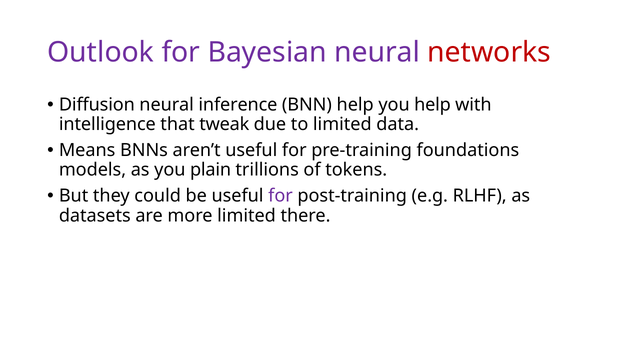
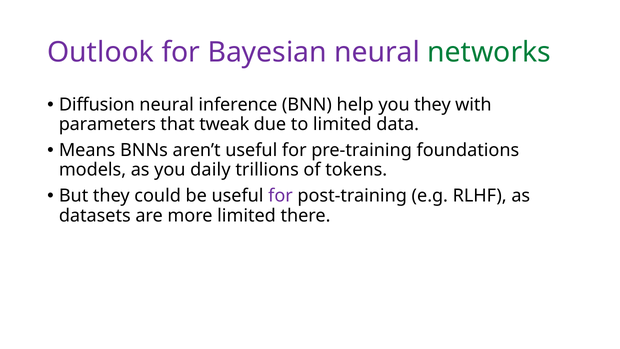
networks colour: red -> green (489, 52)
you help: help -> they (433, 105)
intelligence: intelligence -> parameters (107, 124)
plain: plain -> daily (210, 170)
